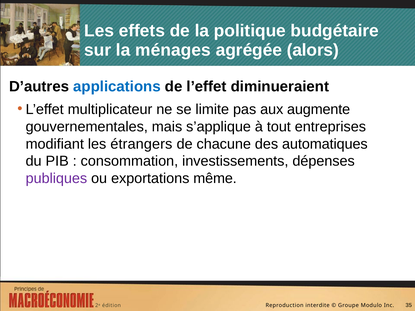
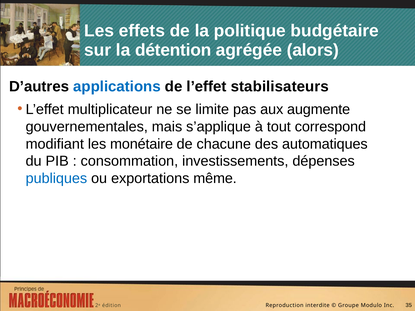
ménages: ménages -> détention (173, 50)
diminueraient: diminueraient -> stabilisateurs (280, 87)
entreprises: entreprises -> correspond (330, 127)
étrangers: étrangers -> monétaire (142, 144)
publiques colour: purple -> blue (56, 179)
